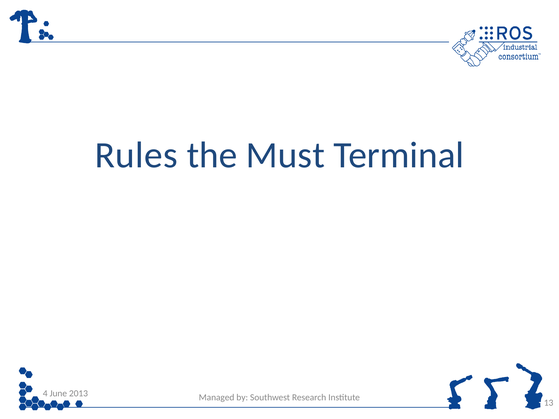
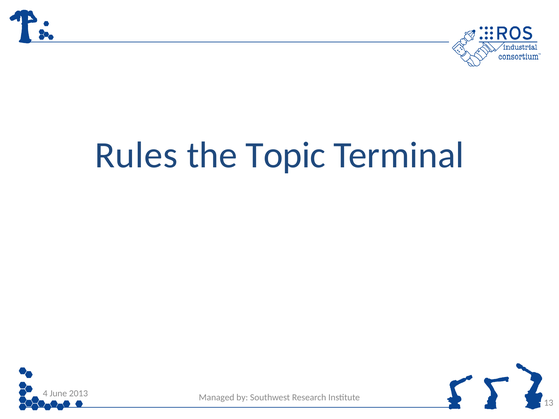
Must: Must -> Topic (286, 155)
